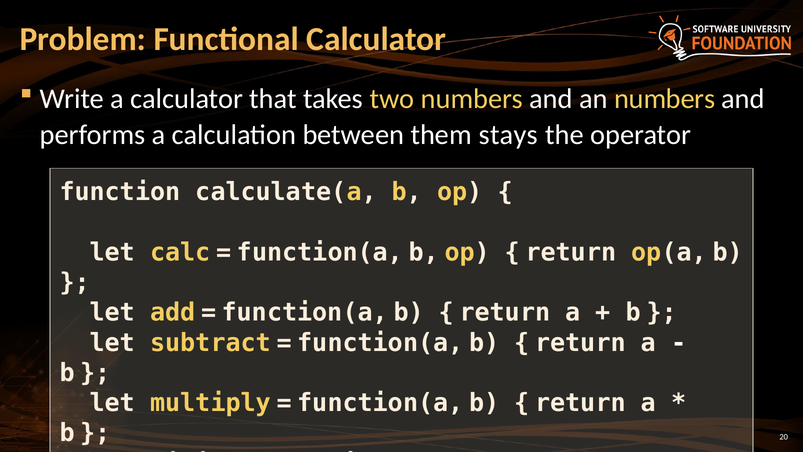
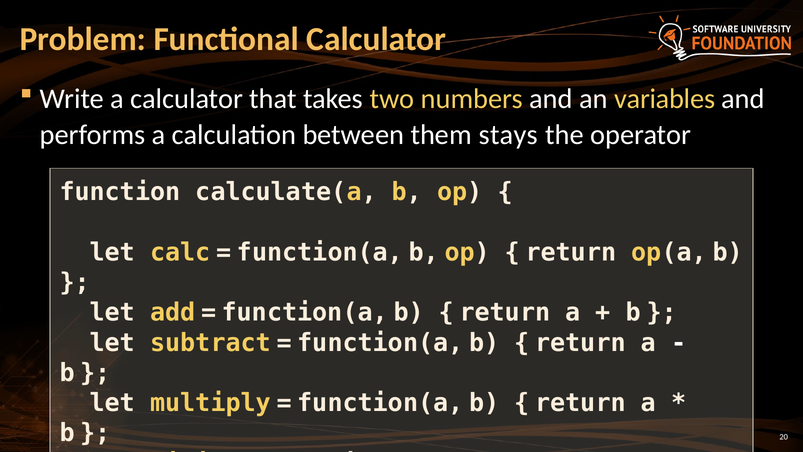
an numbers: numbers -> variables (665, 99)
